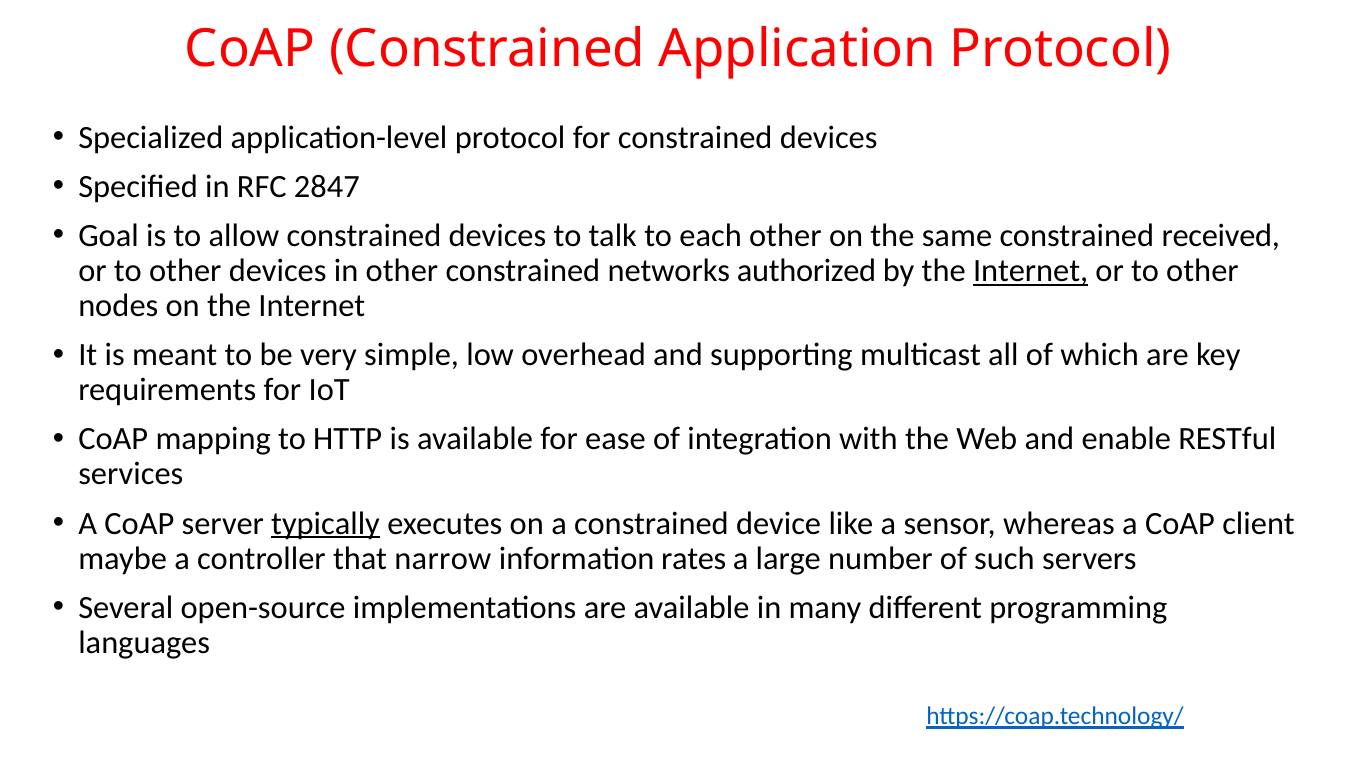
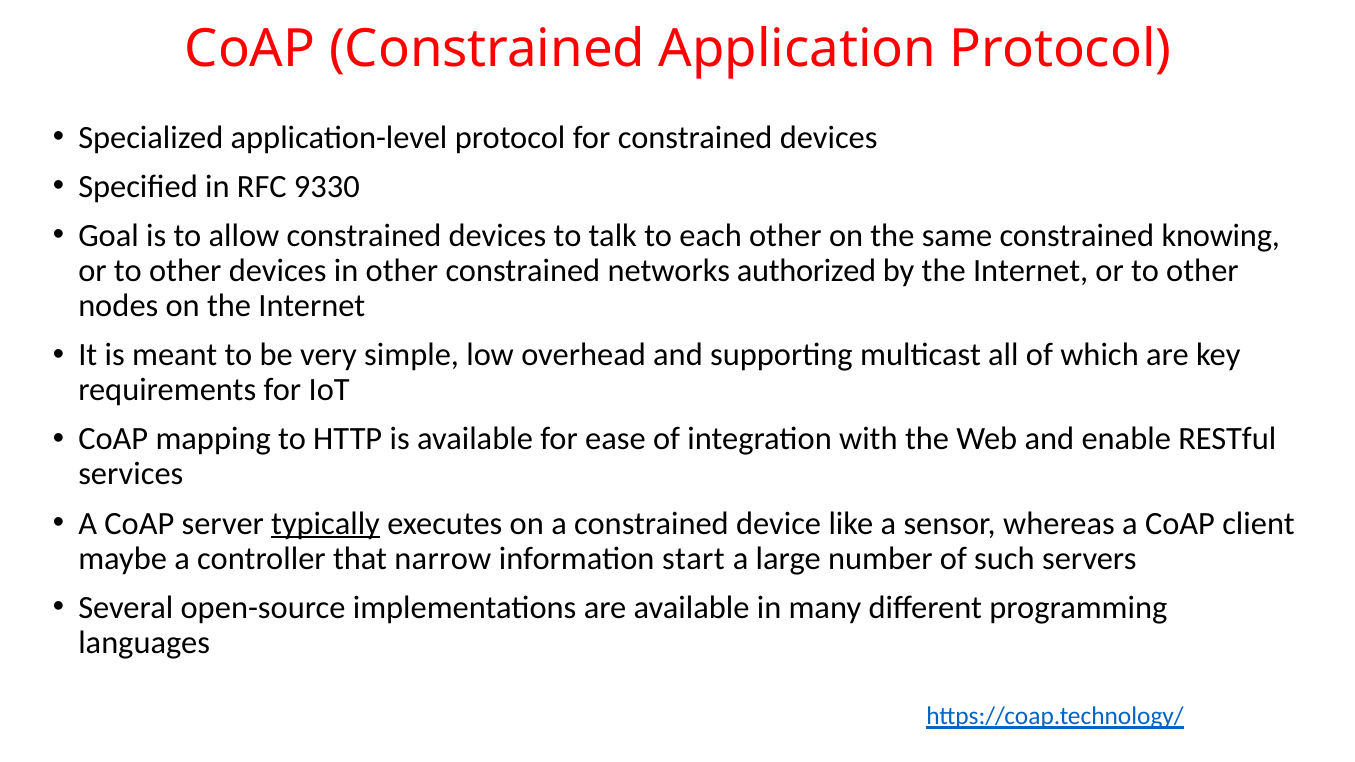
2847: 2847 -> 9330 (327, 187)
received: received -> knowing (1221, 236)
Internet underline: present -> none (1031, 271)
rates: rates -> start (693, 559)
